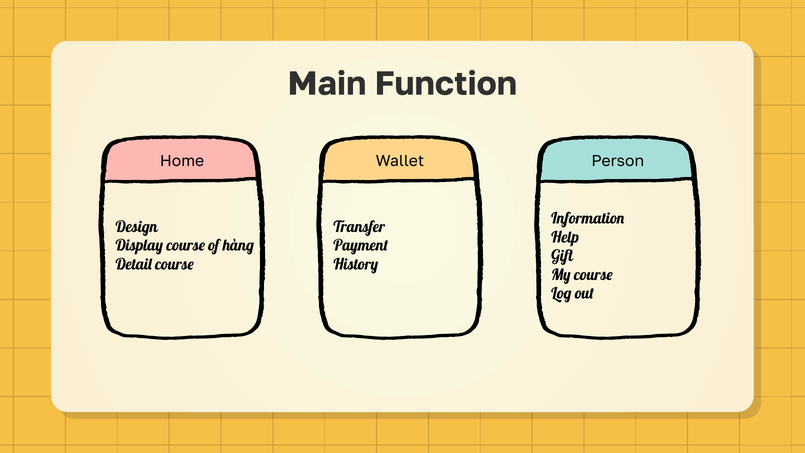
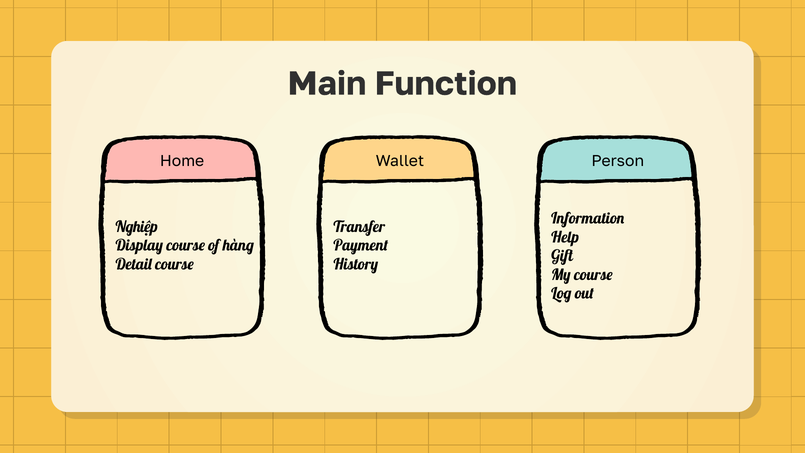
Design: Design -> Nghiệp (137, 227)
